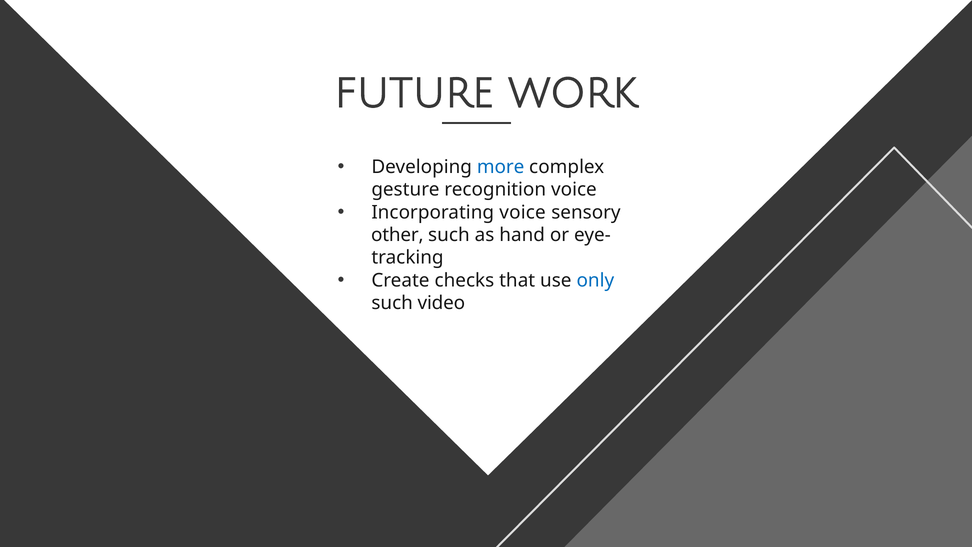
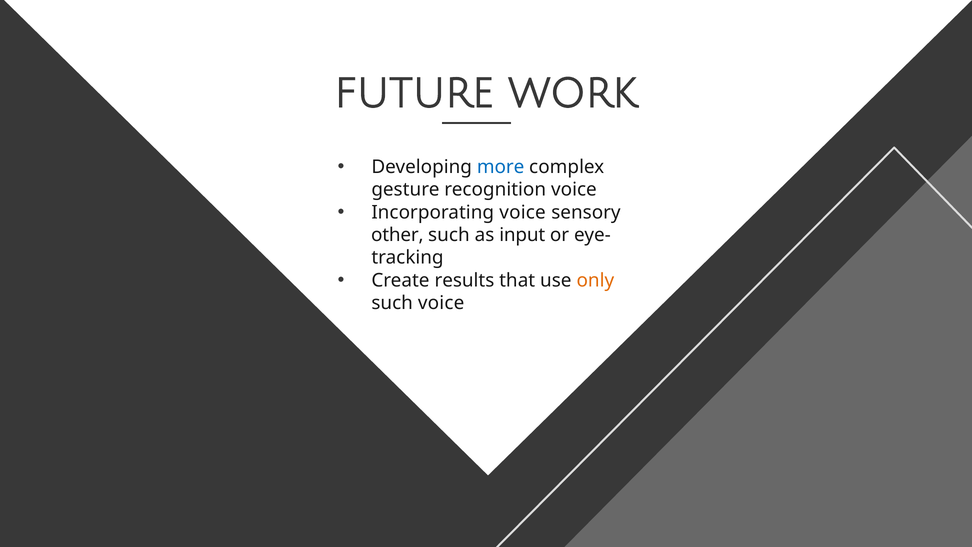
hand: hand -> input (522, 235)
checks: checks -> results (464, 280)
only colour: blue -> orange (595, 280)
such video: video -> voice (441, 303)
